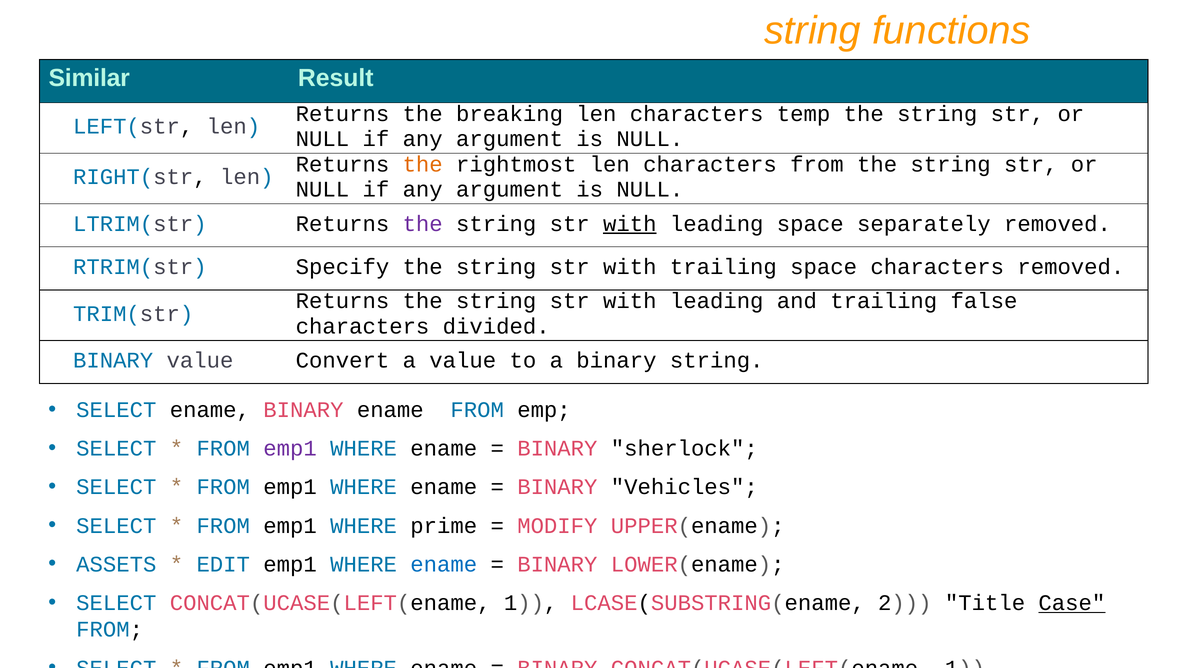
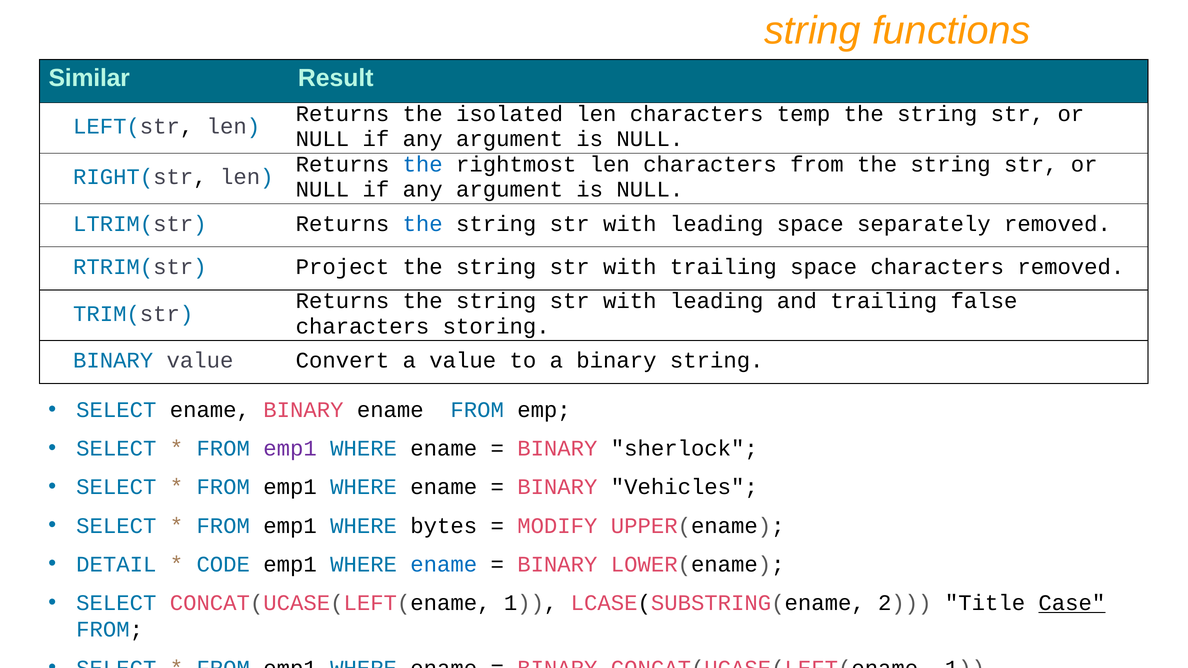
breaking: breaking -> isolated (510, 114)
the colour: orange -> blue (423, 164)
the colour: purple -> blue (423, 224)
with underline: present -> none (630, 224)
Specify: Specify -> Project (342, 267)
divided: divided -> storing (496, 326)
prime: prime -> bytes (444, 526)
ASSETS: ASSETS -> DETAIL (116, 564)
EDIT: EDIT -> CODE (223, 564)
